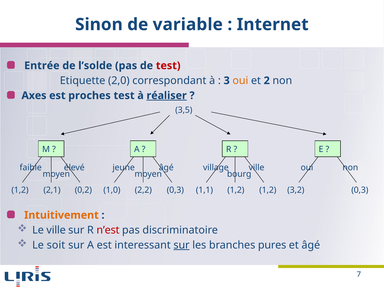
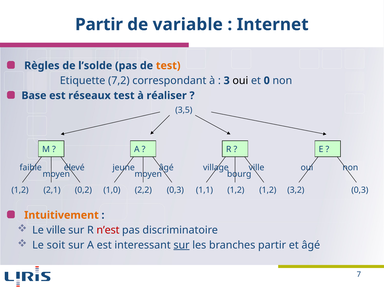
Sinon: Sinon -> Partir (99, 25)
Entrée: Entrée -> Règles (42, 66)
test colour: red -> orange (168, 66)
2,0: 2,0 -> 7,2 (119, 81)
oui colour: orange -> black (240, 81)
2: 2 -> 0 (267, 81)
Axes: Axes -> Base (34, 96)
proches: proches -> réseaux (90, 96)
réaliser underline: present -> none (167, 96)
branches pures: pures -> partir (272, 245)
